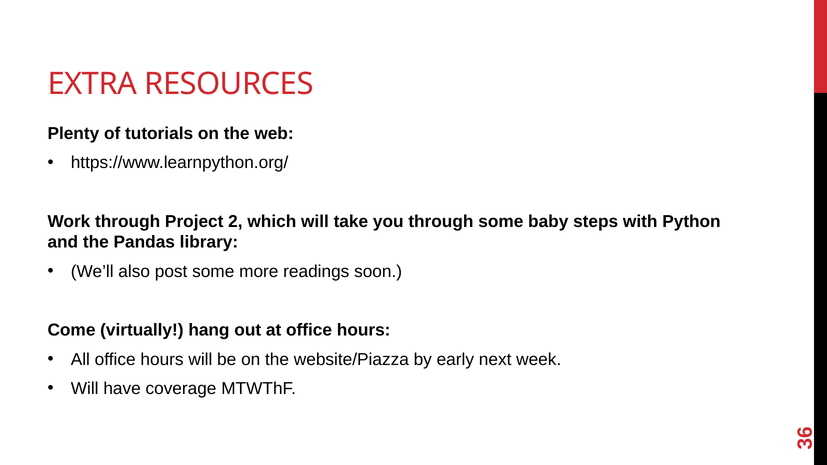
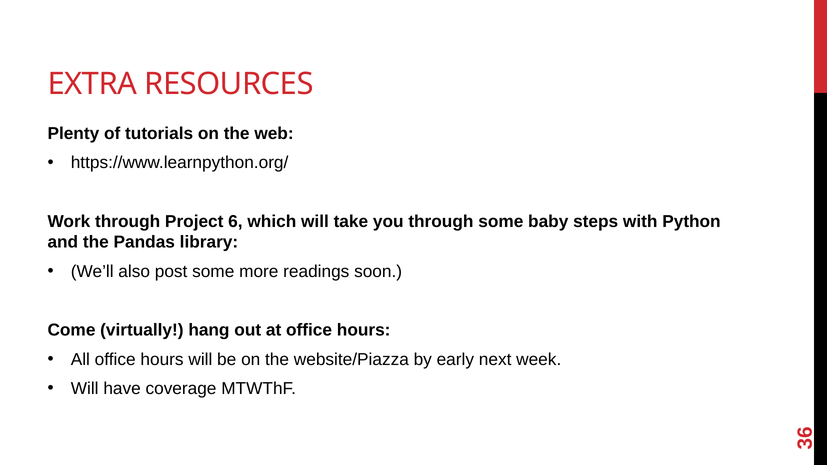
Project 2: 2 -> 6 (235, 222)
